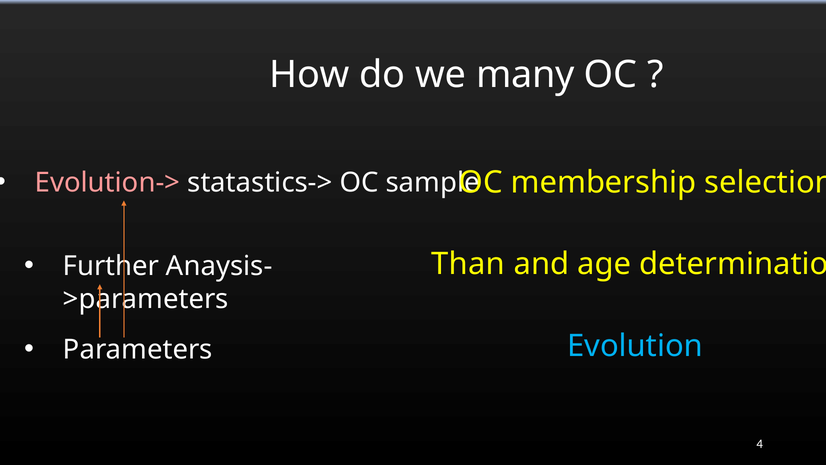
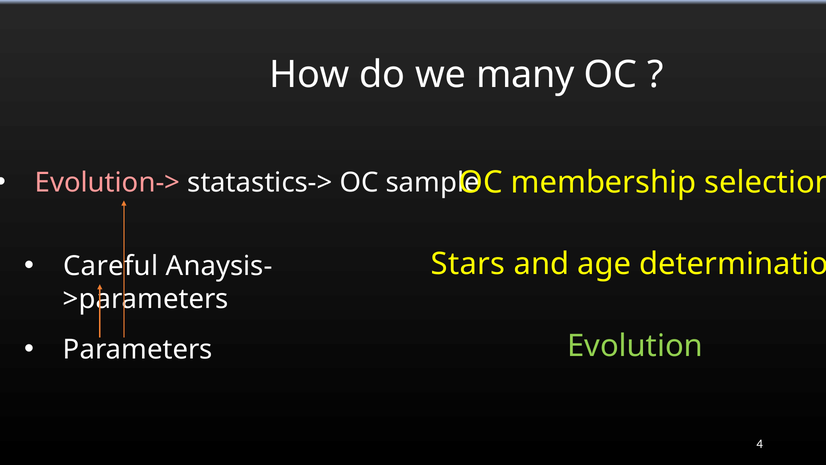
Further: Further -> Careful (111, 266)
Than: Than -> Stars (468, 264)
Evolution colour: light blue -> light green (635, 346)
